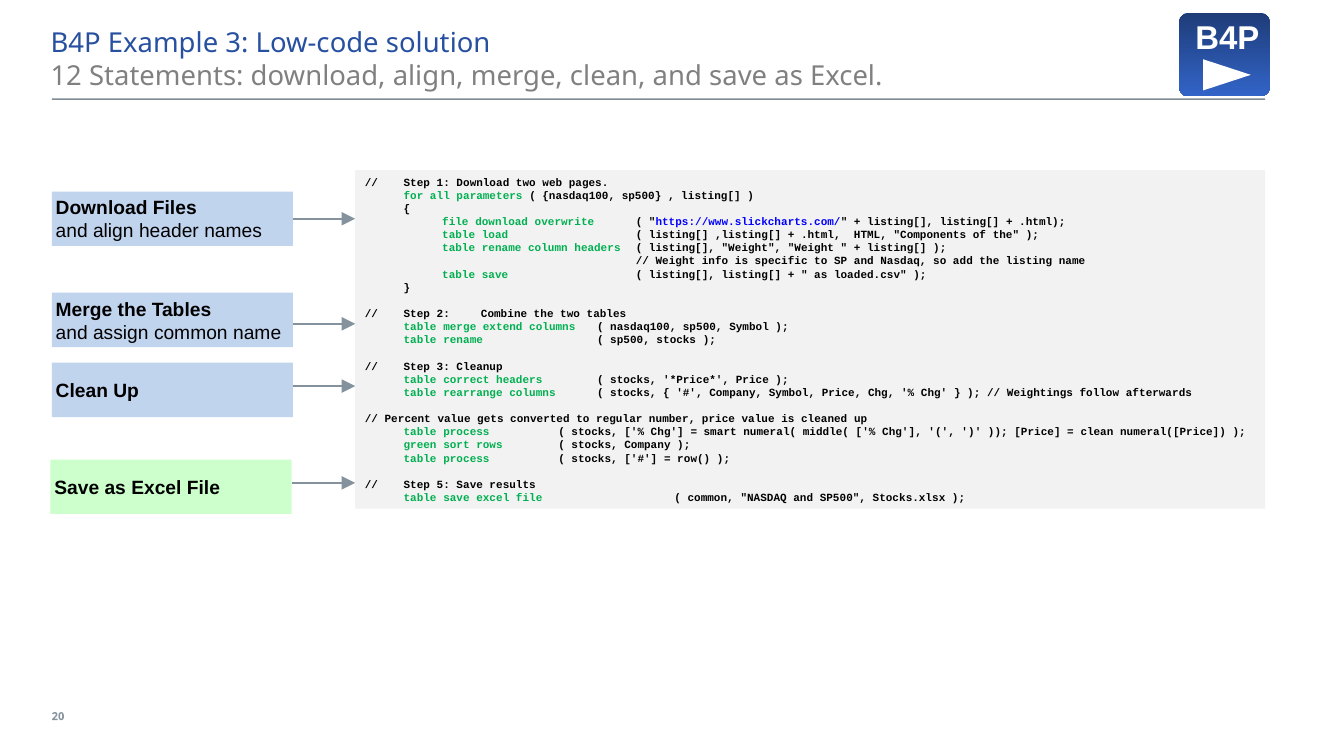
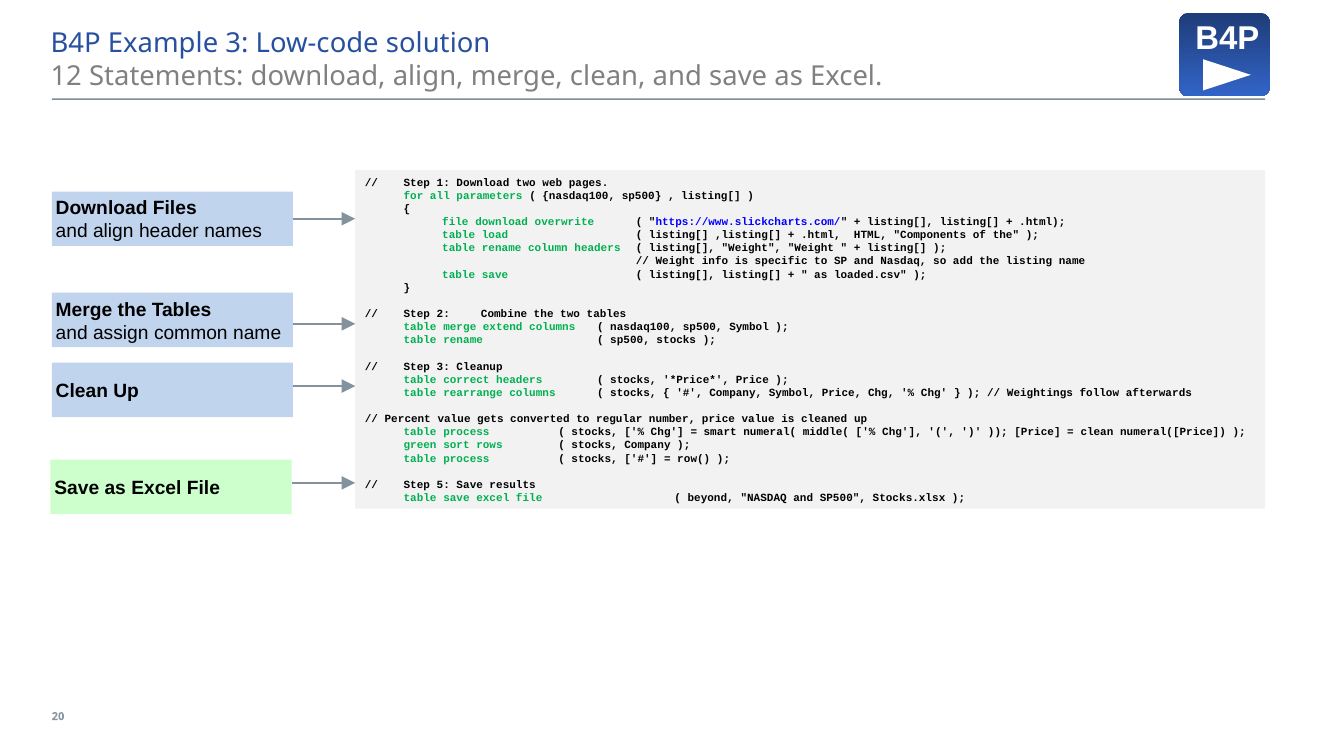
common: common -> beyond (711, 498)
